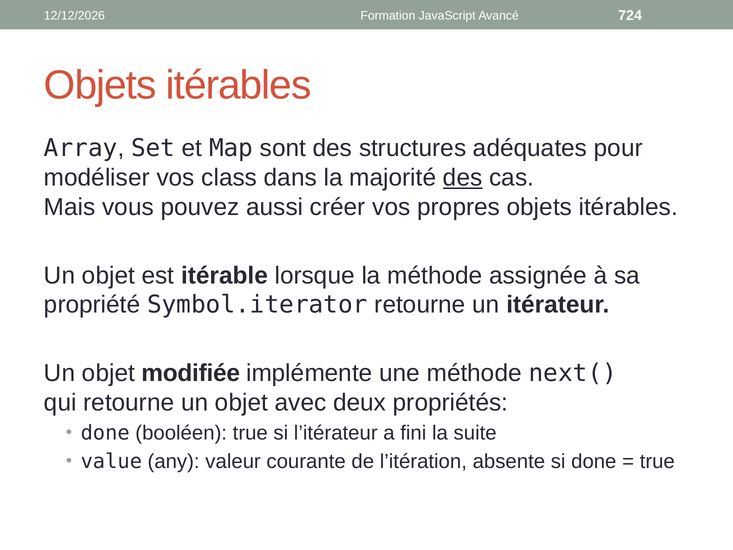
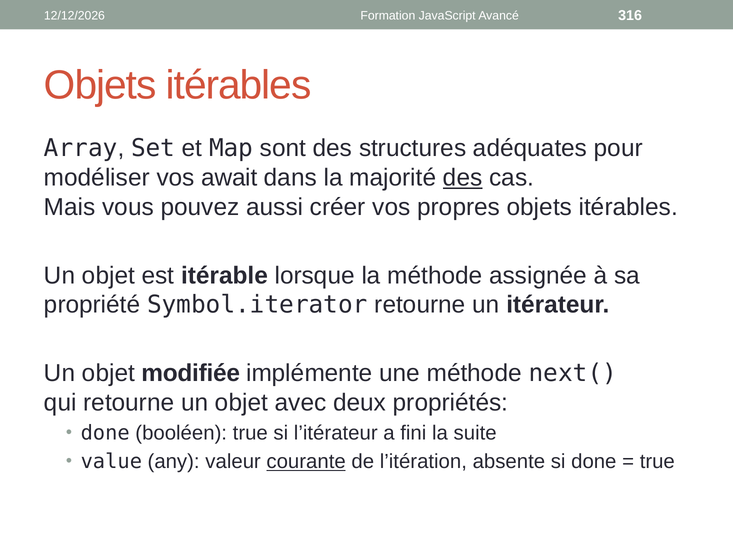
724: 724 -> 316 (630, 16)
class: class -> await (229, 178)
courante underline: none -> present (306, 462)
